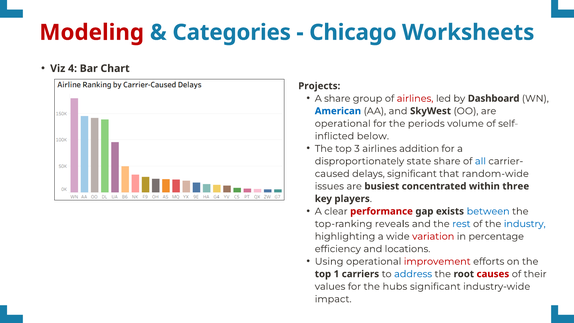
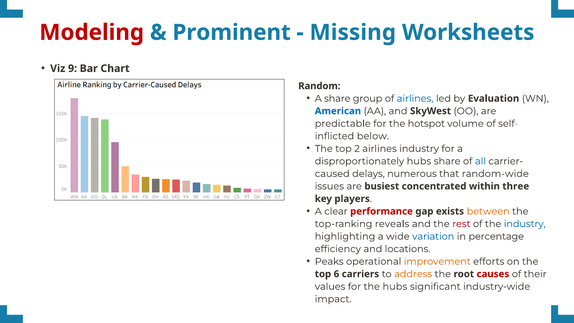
Categories: Categories -> Prominent (232, 32)
Chicago: Chicago -> Missing (353, 32)
4: 4 -> 9 (73, 68)
Projects: Projects -> Random (319, 86)
airlines colour: red -> blue (415, 98)
Dashboard: Dashboard -> Evaluation (494, 98)
operational: operational -> predictable (343, 124)
periods: periods -> hotspot (426, 124)
3: 3 -> 2 (357, 149)
airlines addition: addition -> industry (419, 149)
disproportionately state: state -> hubs (419, 161)
delays significant: significant -> numerous (412, 174)
between colour: blue -> orange (488, 211)
rest colour: blue -> red (461, 224)
variation colour: red -> blue (433, 236)
Using: Using -> Peaks (329, 261)
improvement colour: red -> orange (437, 261)
1: 1 -> 6 (336, 274)
address colour: blue -> orange (413, 274)
